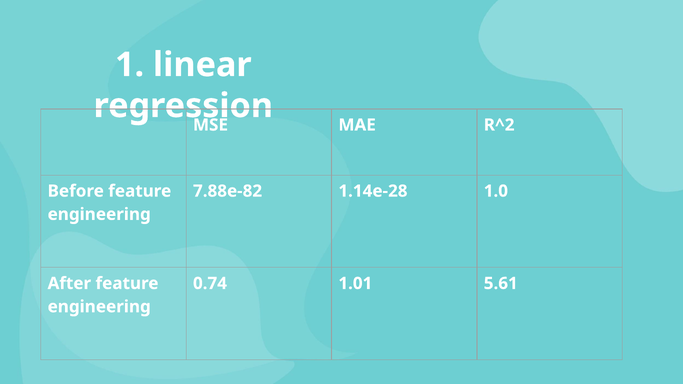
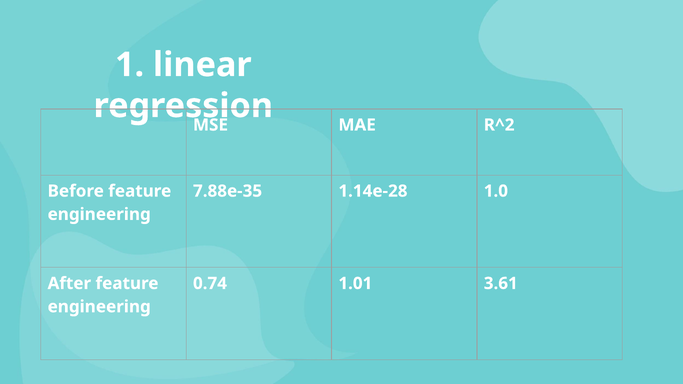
7.88e-82: 7.88e-82 -> 7.88e-35 (228, 191)
5.61: 5.61 -> 3.61 (501, 284)
